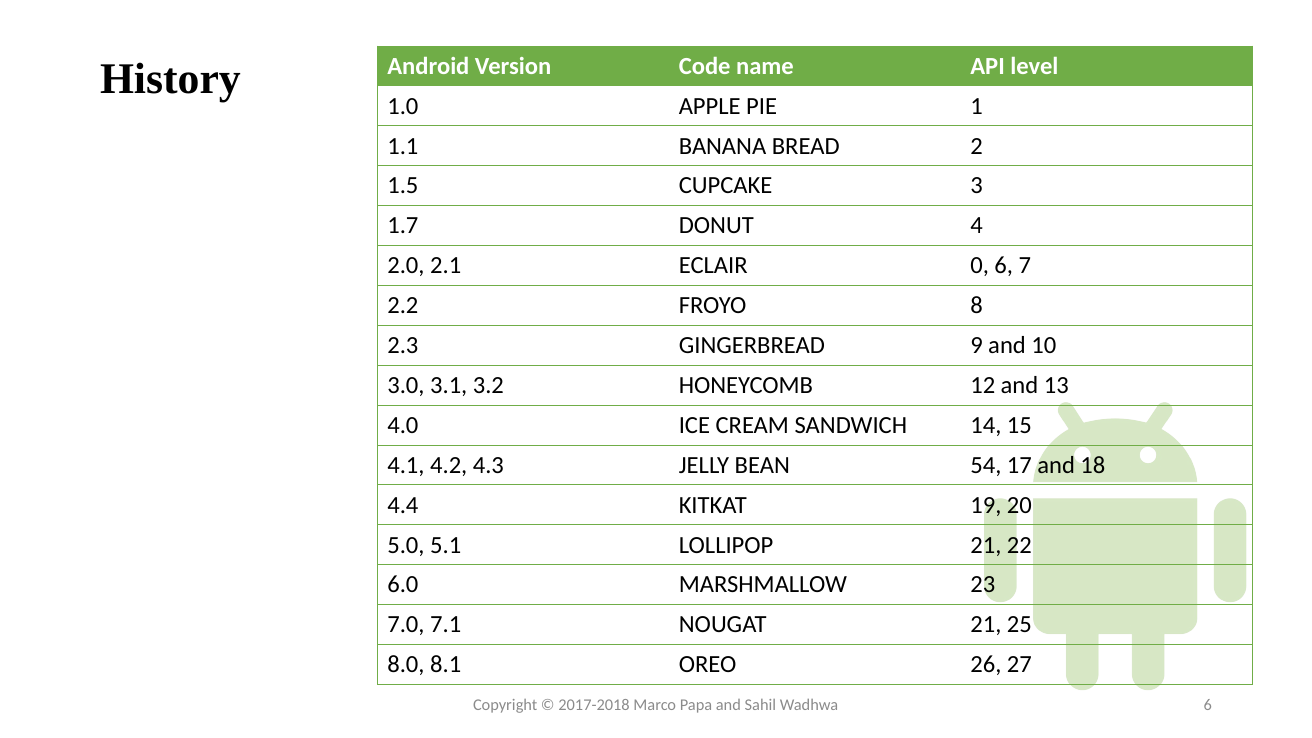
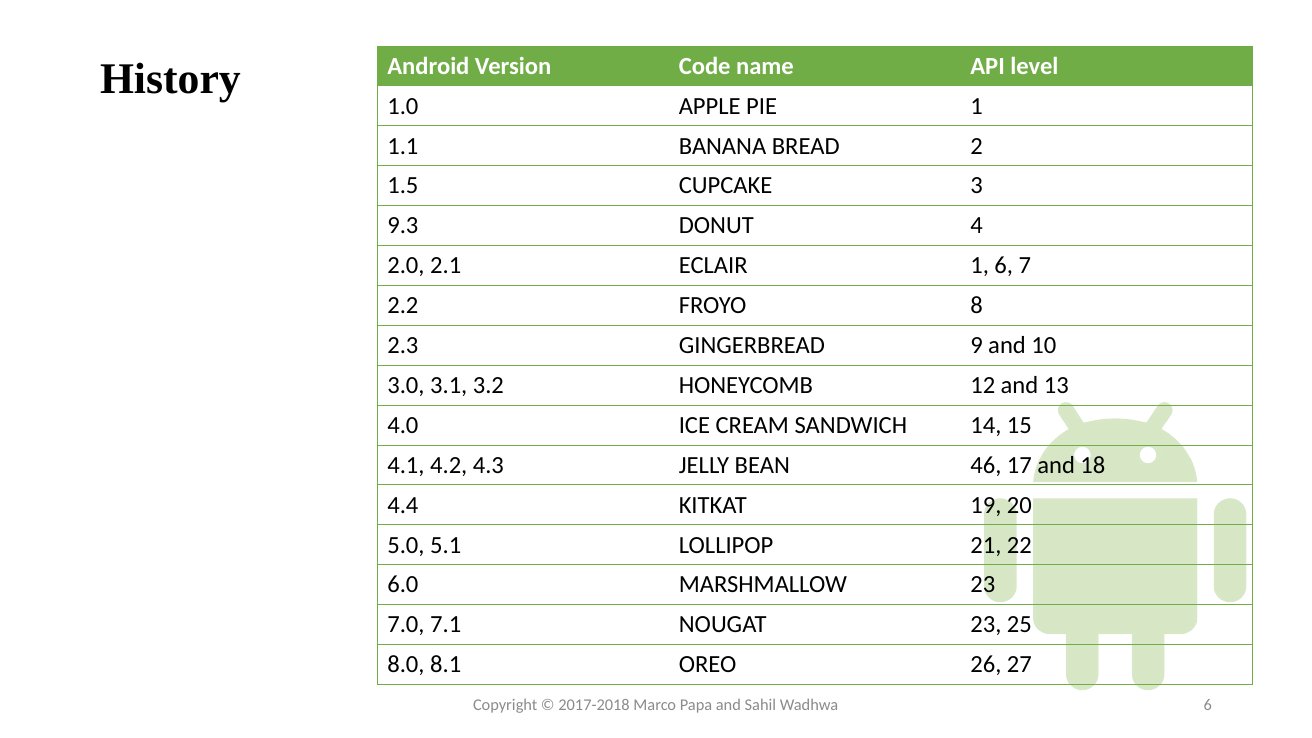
1.7: 1.7 -> 9.3 (403, 226)
ECLAIR 0: 0 -> 1 (980, 266)
54: 54 -> 46 (986, 465)
NOUGAT 21: 21 -> 23 (986, 625)
